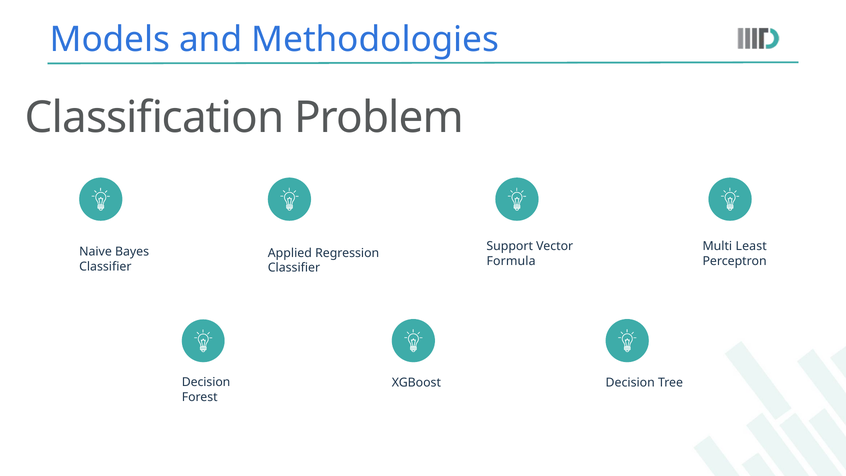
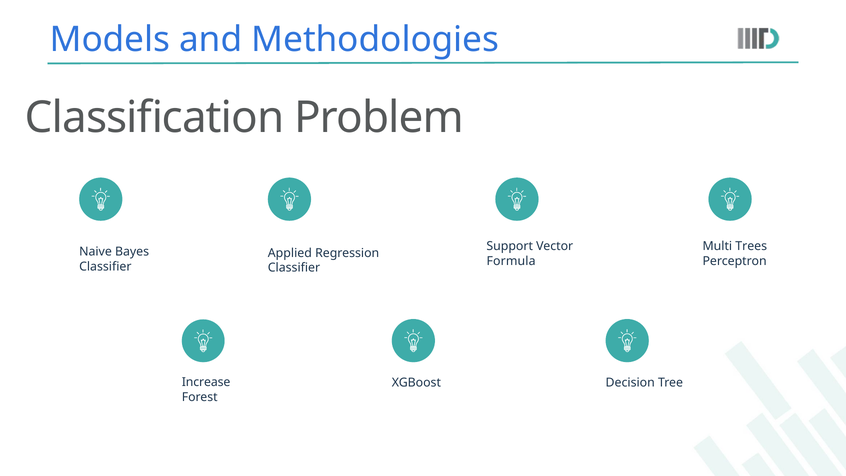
Least: Least -> Trees (751, 246)
Decision: Decision -> Increase (206, 382)
